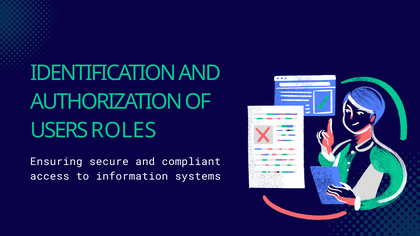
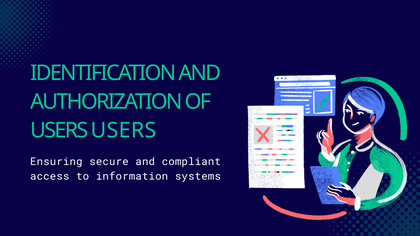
USERS ROLES: ROLES -> USERS (123, 131)
